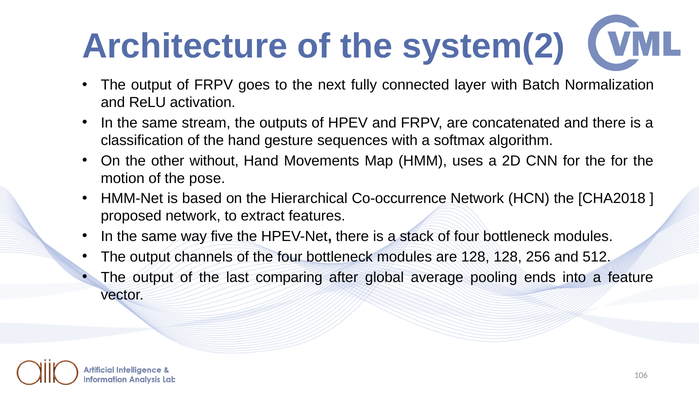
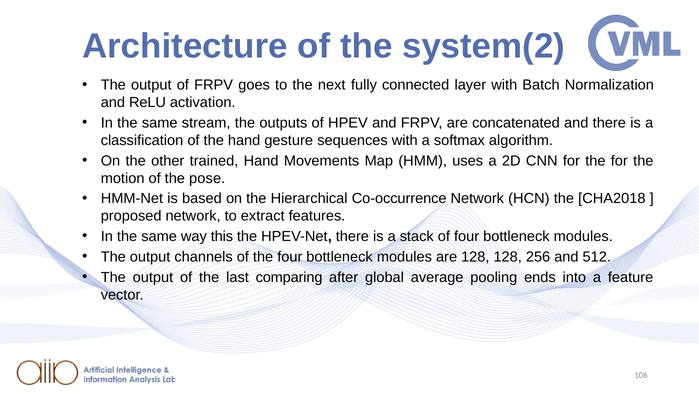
without: without -> trained (214, 161)
five: five -> this (222, 237)
